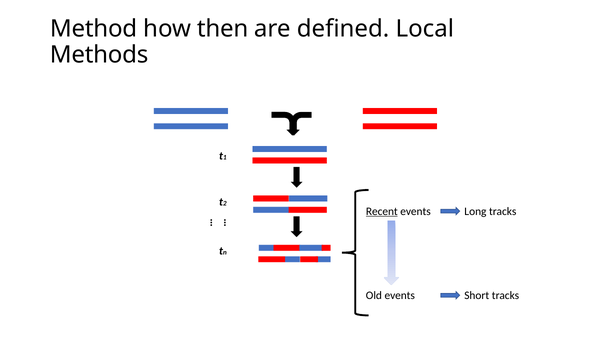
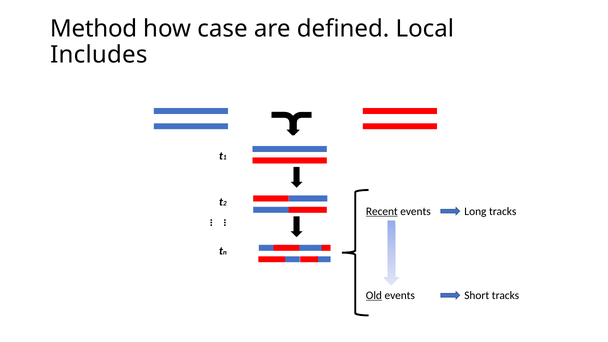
then: then -> case (222, 29)
Methods: Methods -> Includes (99, 55)
Old underline: none -> present (374, 295)
